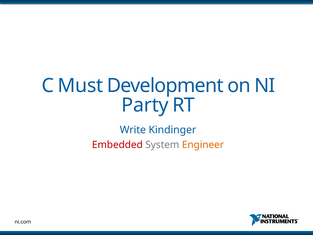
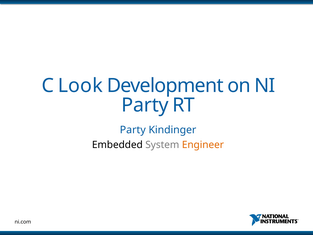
Must: Must -> Look (80, 86)
Write: Write -> Party (133, 130)
Embedded colour: red -> black (117, 145)
